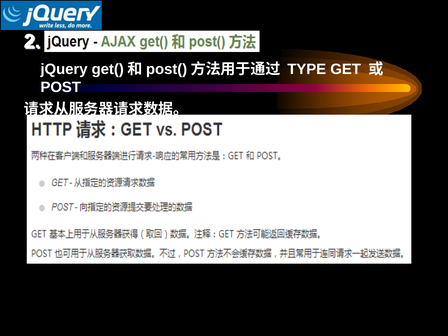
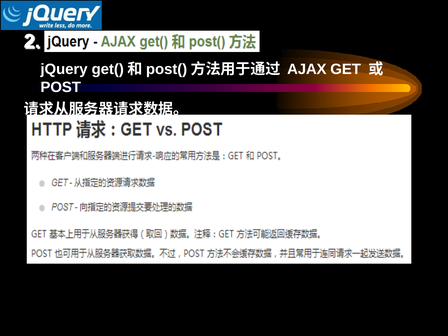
TYPE: TYPE -> AJAX (307, 69)
